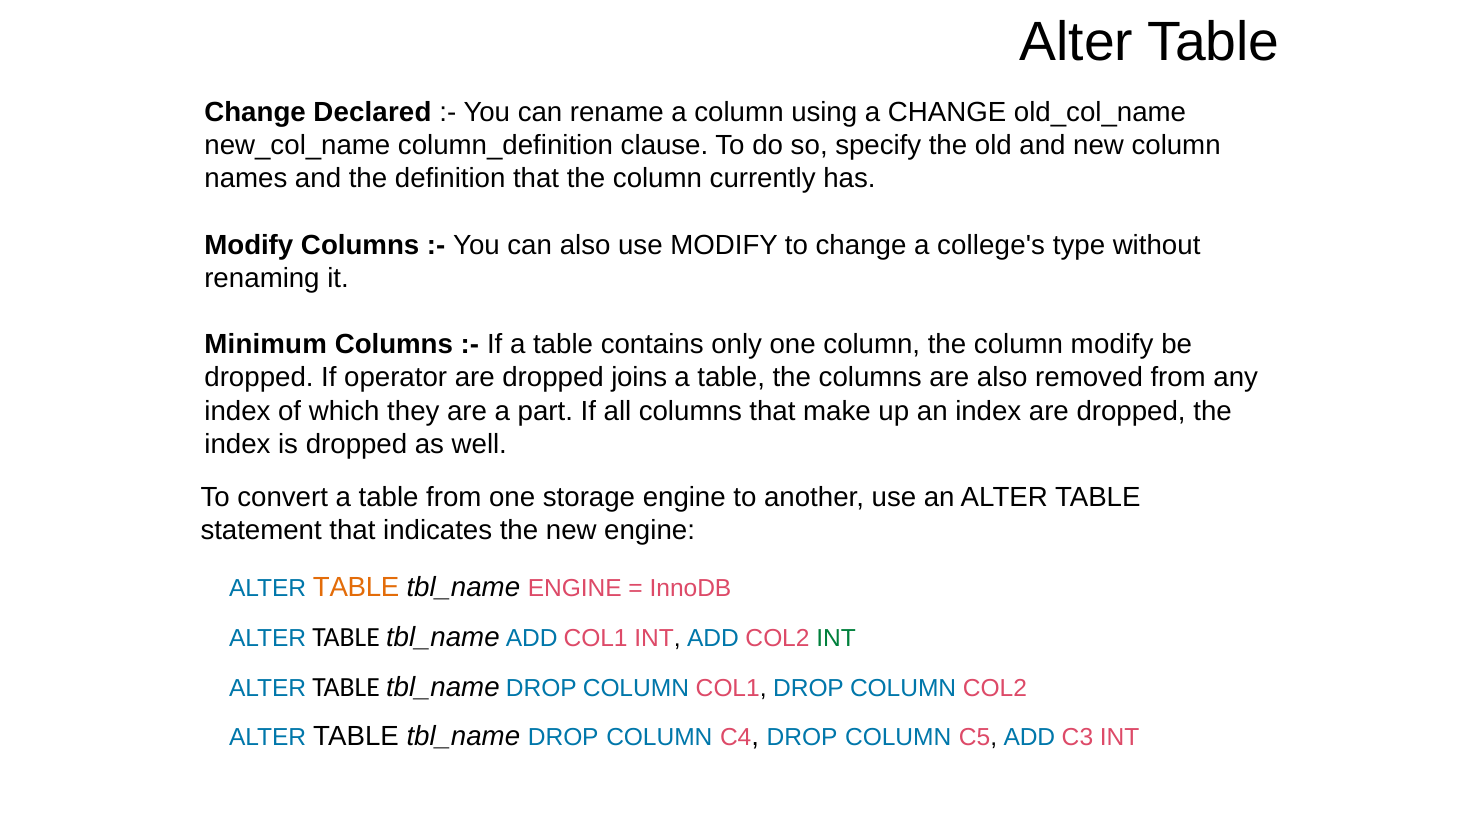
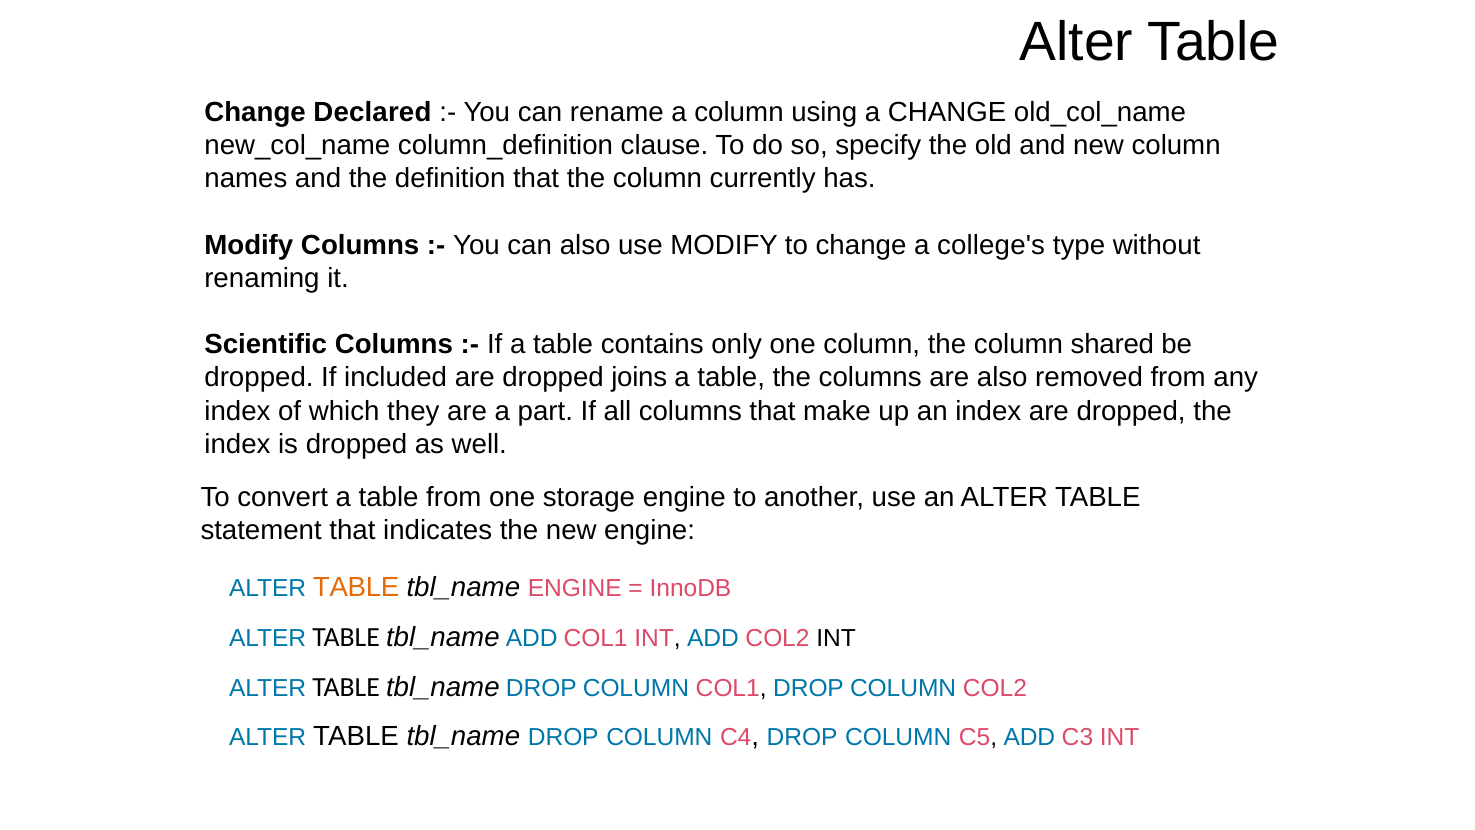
Minimum: Minimum -> Scientific (266, 345)
column modify: modify -> shared (1112, 345)
operator: operator -> included (396, 378)
INT colour: green -> black (836, 638)
